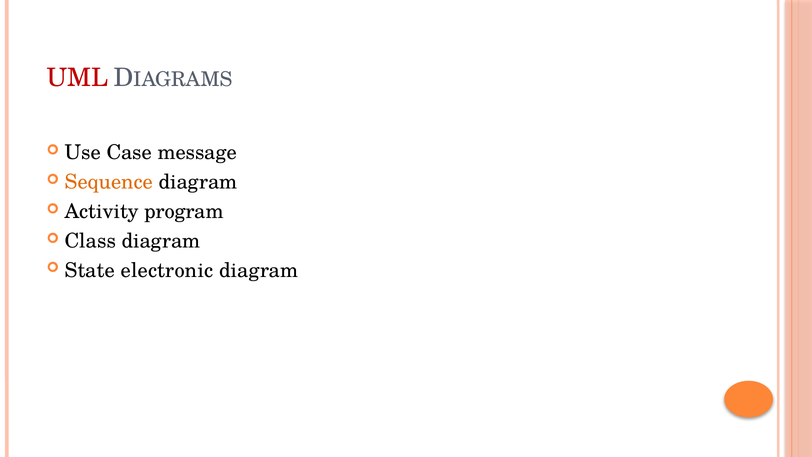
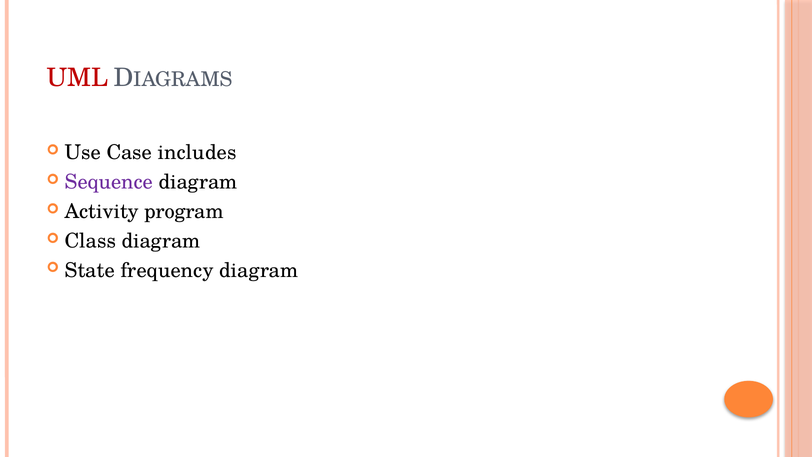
message: message -> includes (197, 153)
Sequence colour: orange -> purple (109, 182)
electronic: electronic -> frequency (167, 270)
